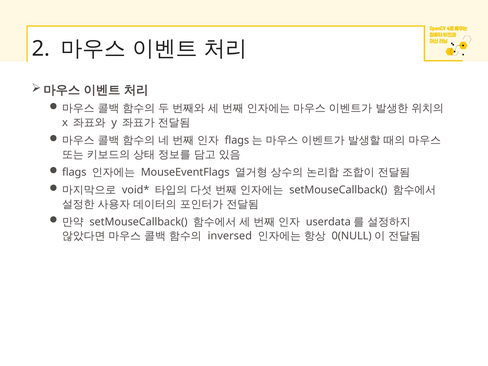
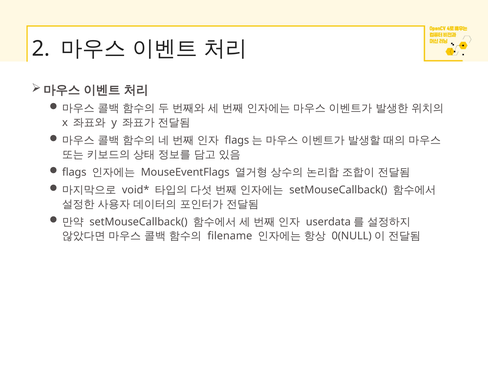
inversed: inversed -> filename (230, 236)
